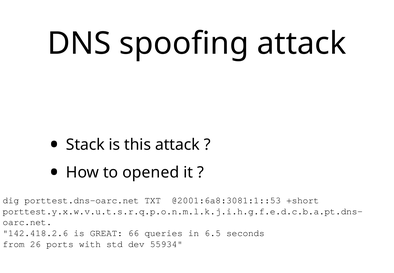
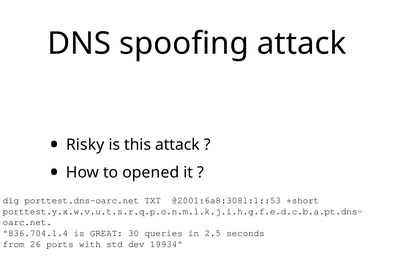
Stack: Stack -> Risky (85, 145)
142.418.2.6: 142.418.2.6 -> 836.704.1.4 (35, 233)
66: 66 -> 30 (134, 233)
6.5: 6.5 -> 2.5 (213, 233)
55934: 55934 -> 19934 (166, 244)
